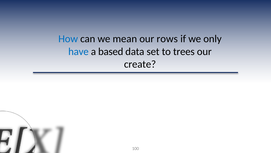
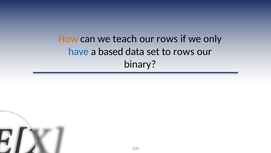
How colour: blue -> orange (68, 39)
mean: mean -> teach (125, 39)
to trees: trees -> rows (184, 51)
create: create -> binary (140, 64)
